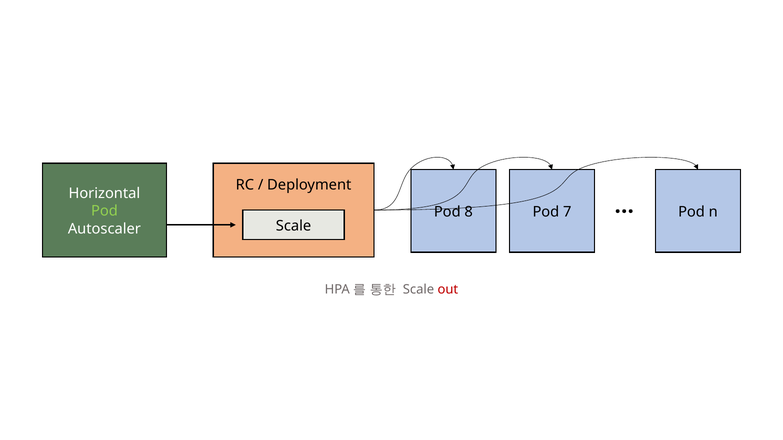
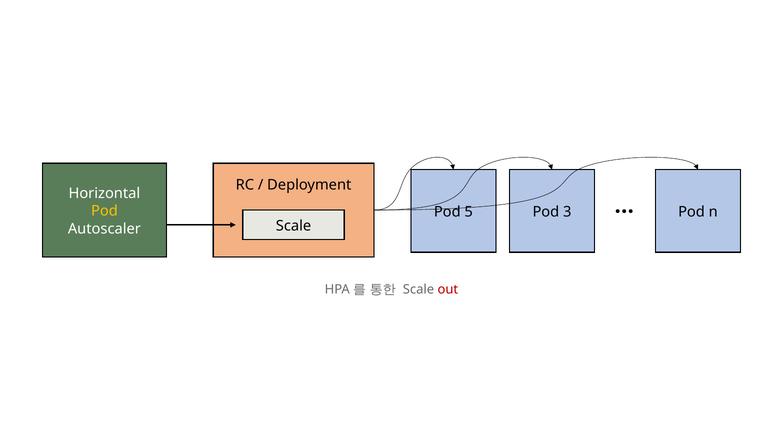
Pod colour: light green -> yellow (104, 211)
8: 8 -> 5 (469, 212)
7: 7 -> 3 (567, 212)
